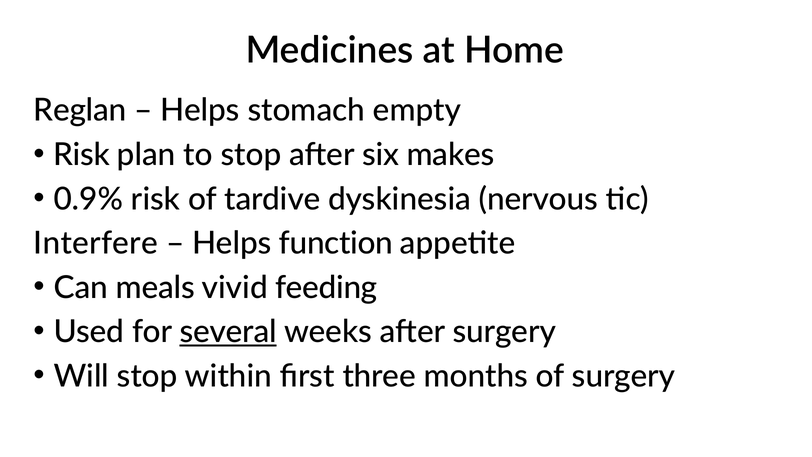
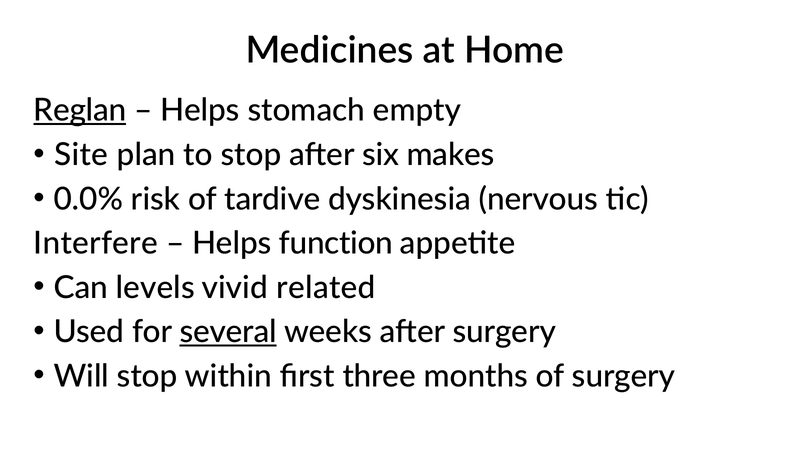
Reglan underline: none -> present (80, 111)
Risk: Risk -> Site (81, 155)
0.9%: 0.9% -> 0.0% (88, 199)
meals: meals -> levels (155, 287)
feeding: feeding -> related (326, 287)
